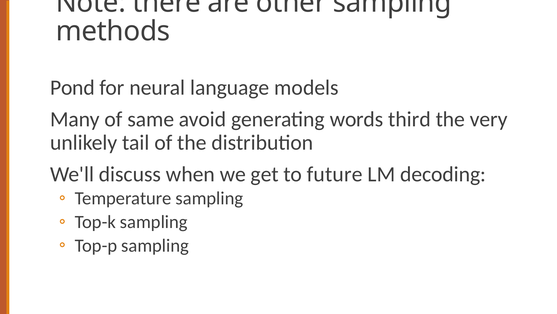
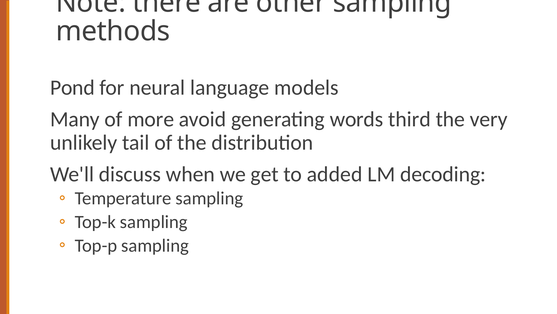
same: same -> more (151, 119)
future: future -> added (335, 174)
